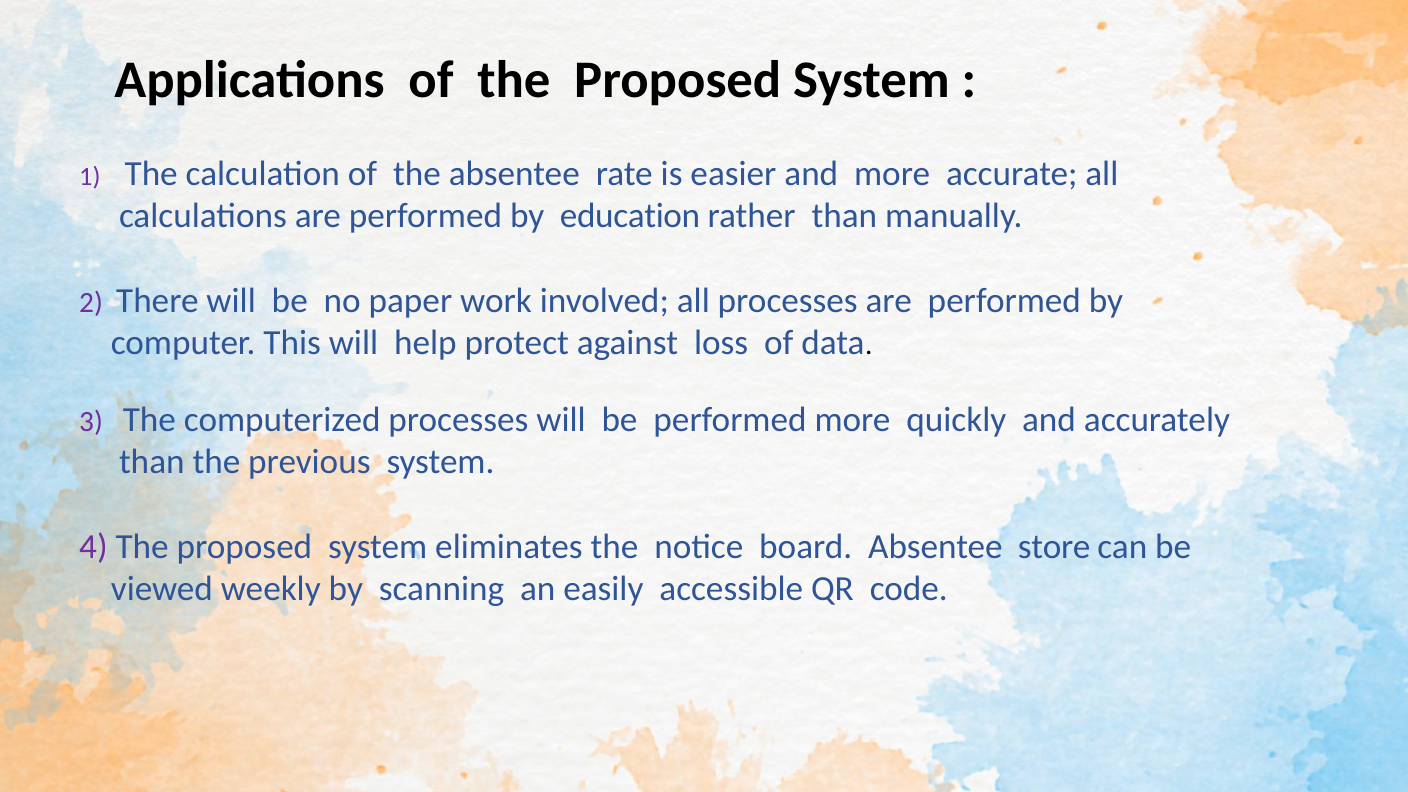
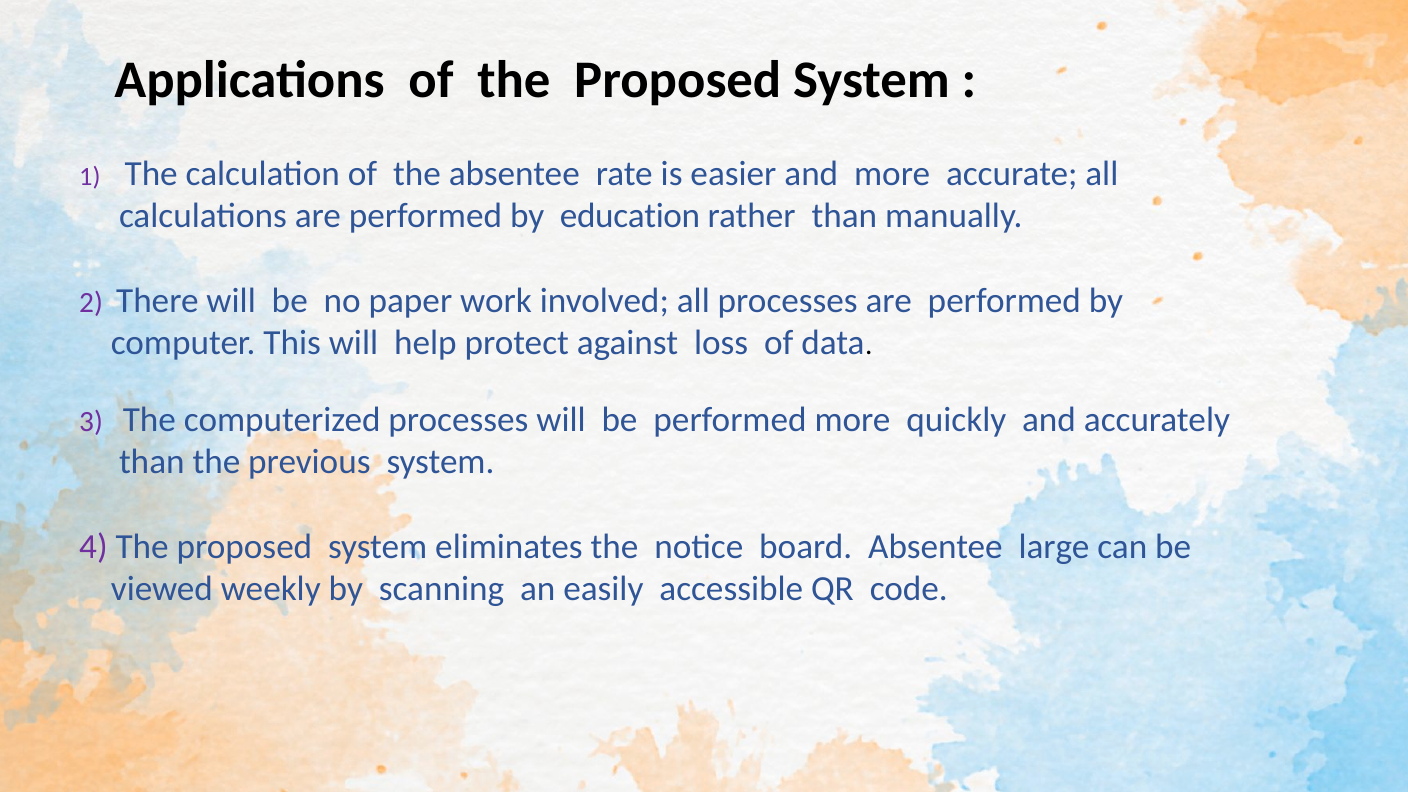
store: store -> large (1054, 547)
